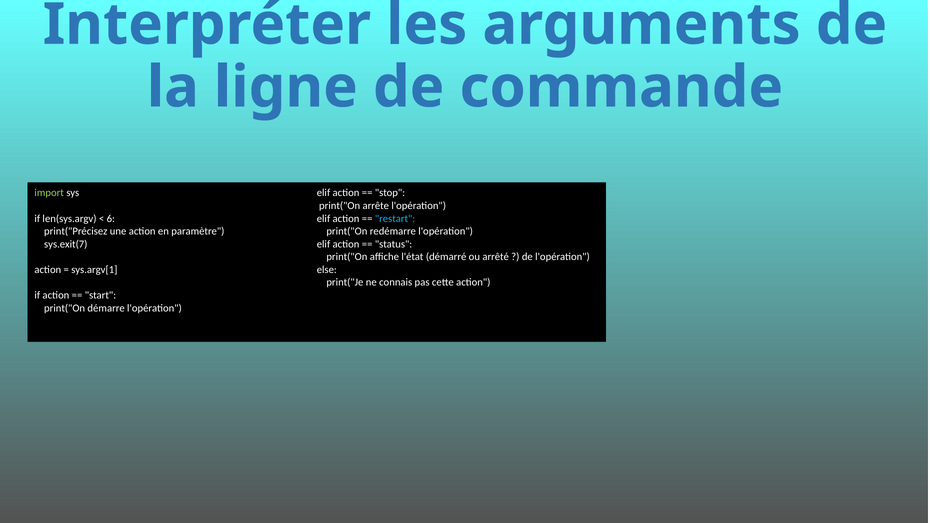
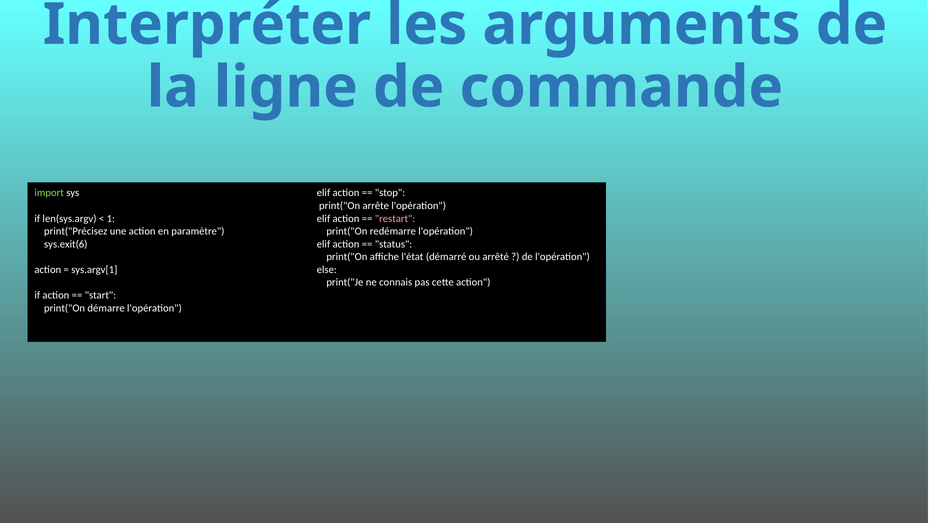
6: 6 -> 1 (111, 219)
restart colour: light blue -> pink (395, 219)
sys.exit(7: sys.exit(7 -> sys.exit(6 (66, 244)
